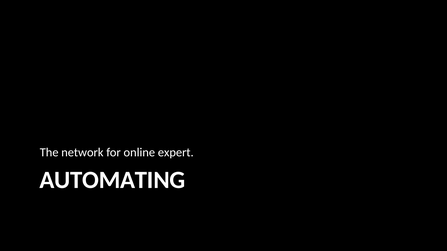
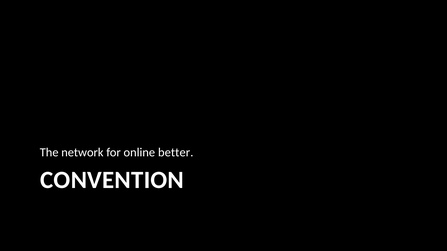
expert: expert -> better (176, 153)
AUTOMATING: AUTOMATING -> CONVENTION (112, 180)
